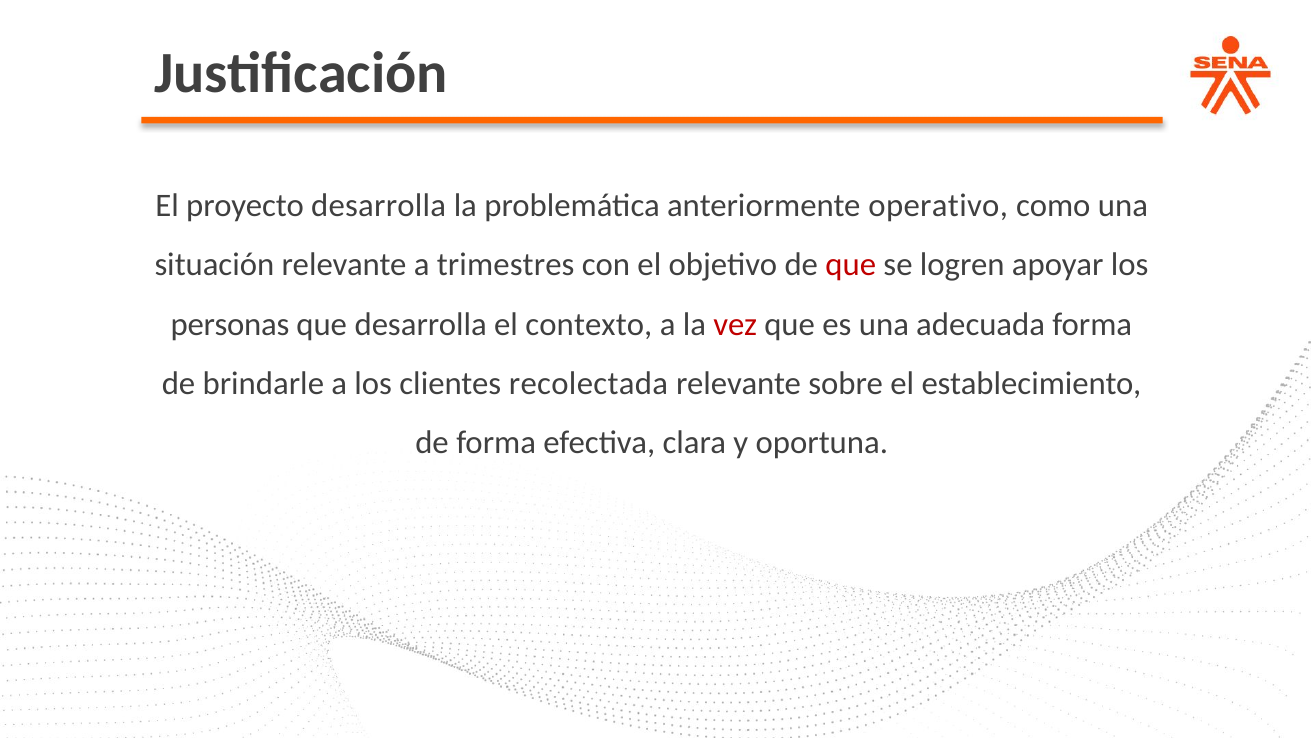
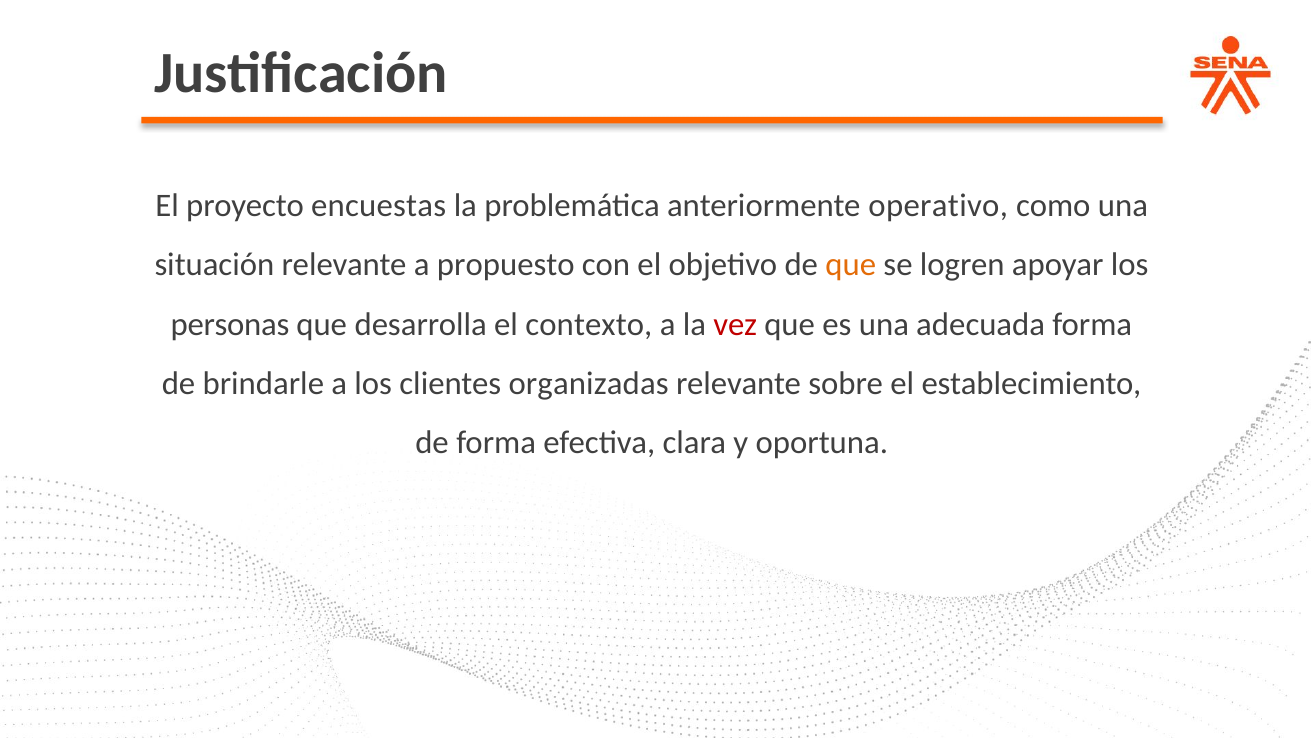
proyecto desarrolla: desarrolla -> encuestas (379, 206)
trimestres: trimestres -> propuesto (506, 265)
que colour: red -> orange (851, 265)
recolectada: recolectada -> organizadas (589, 383)
